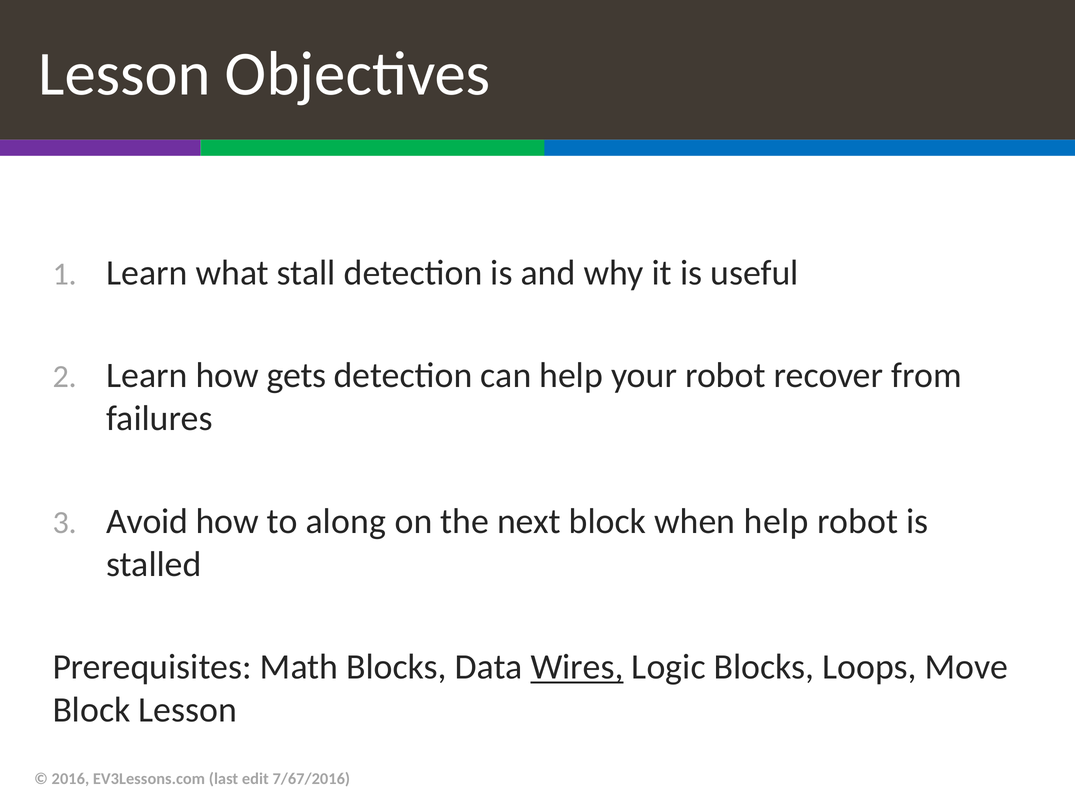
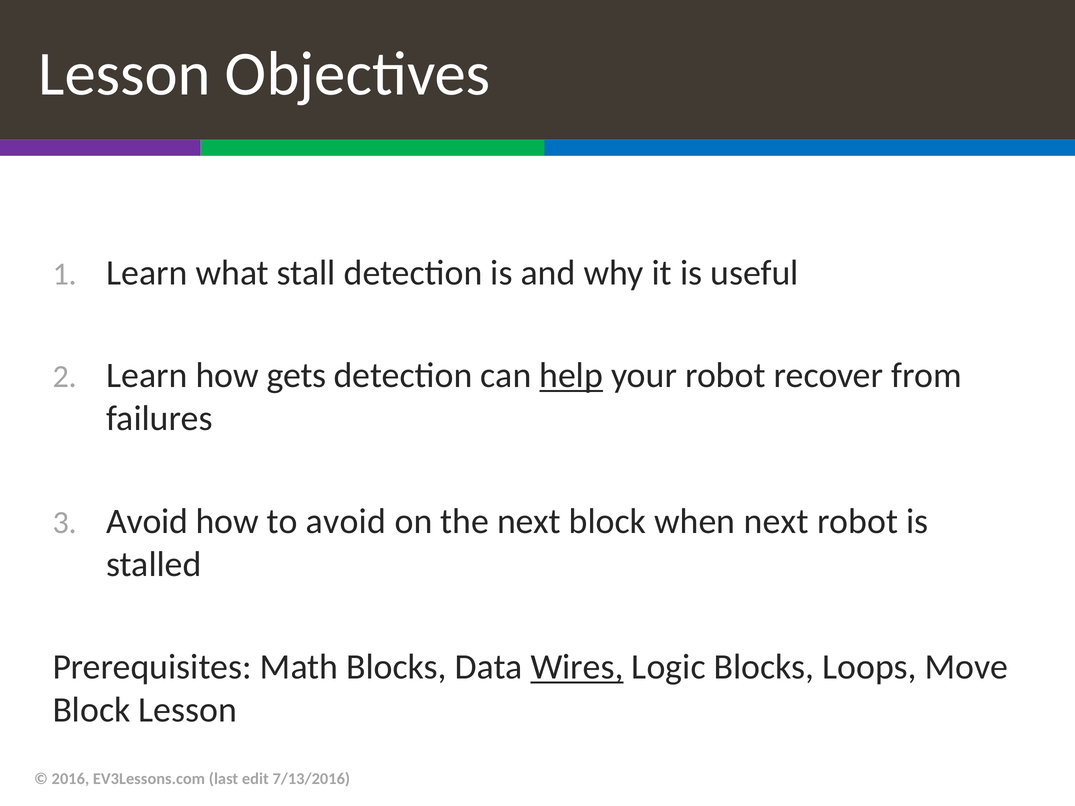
help underline: none -> present (571, 376)
to along: along -> avoid (346, 521)
when help: help -> next (776, 521)
7/67/2016: 7/67/2016 -> 7/13/2016 (311, 779)
